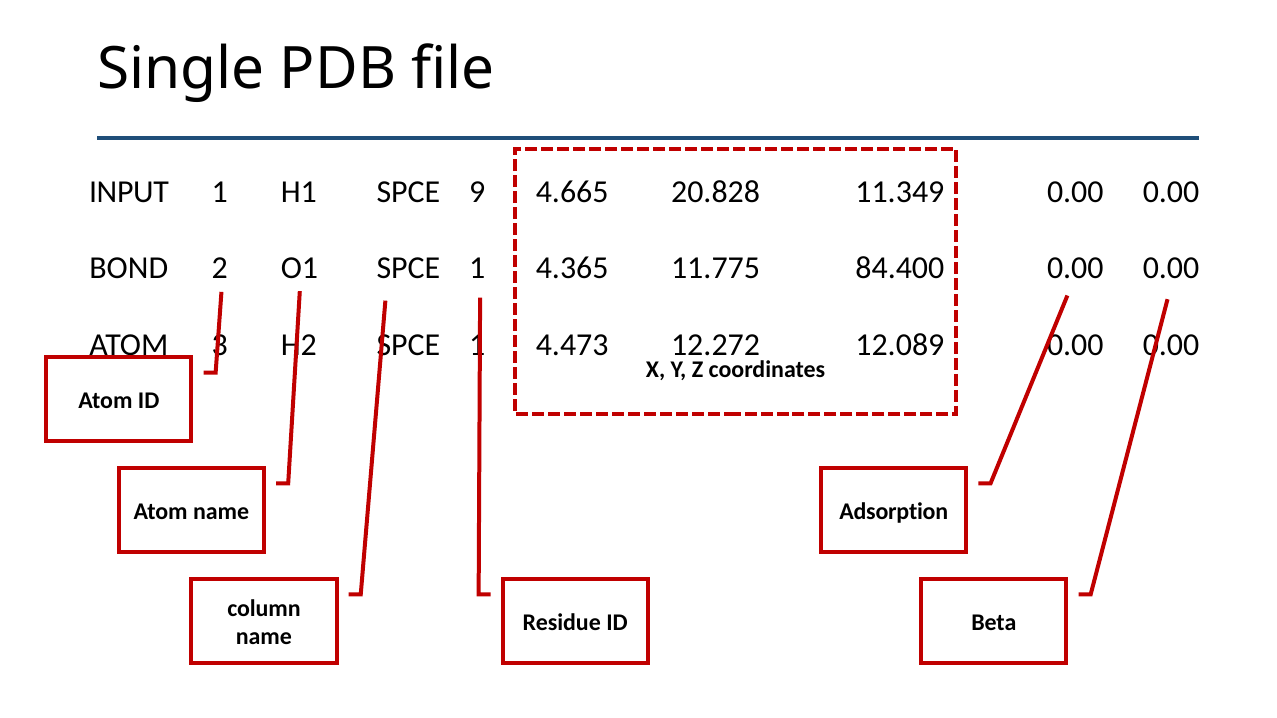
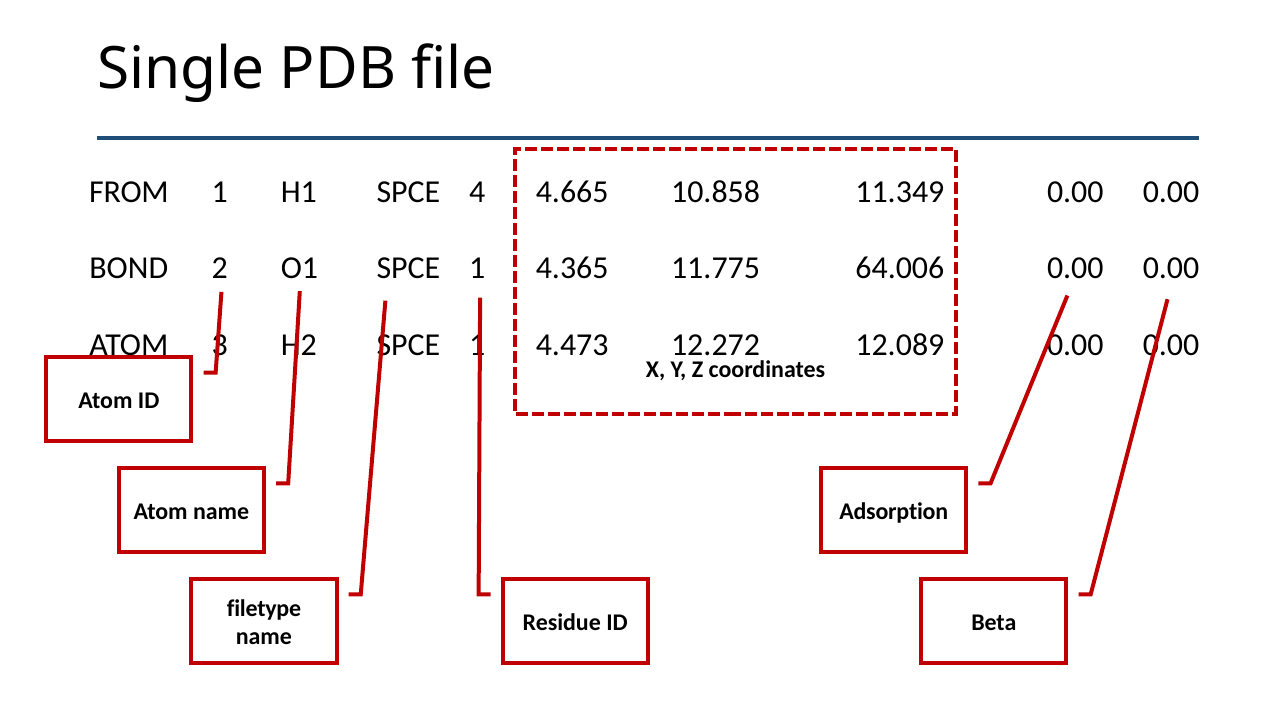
INPUT: INPUT -> FROM (129, 192)
9: 9 -> 4 (477, 192)
20.828: 20.828 -> 10.858 (716, 192)
84.400: 84.400 -> 64.006 (900, 268)
column: column -> filetype (264, 608)
